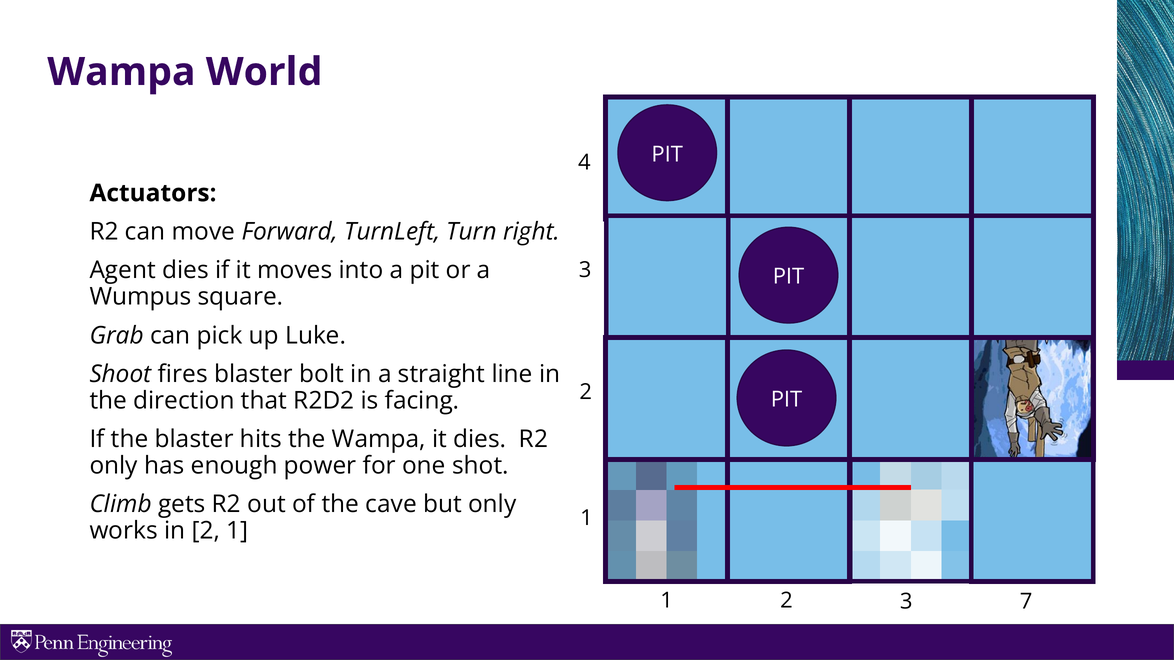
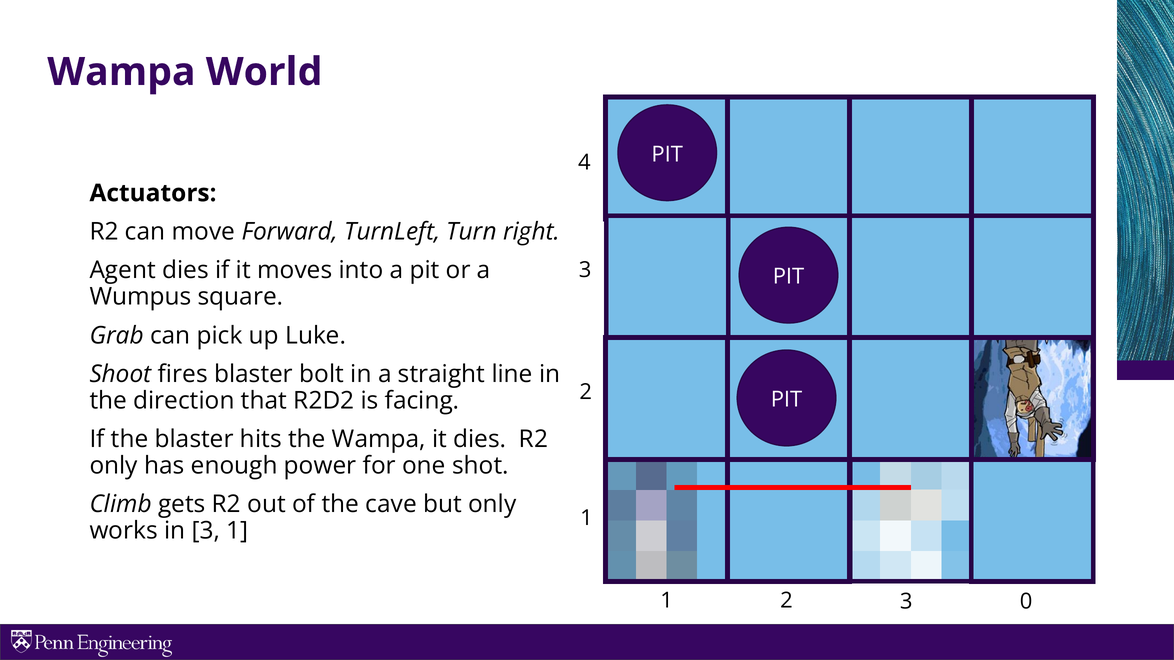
in 2: 2 -> 3 (206, 531)
7: 7 -> 0 (1026, 602)
